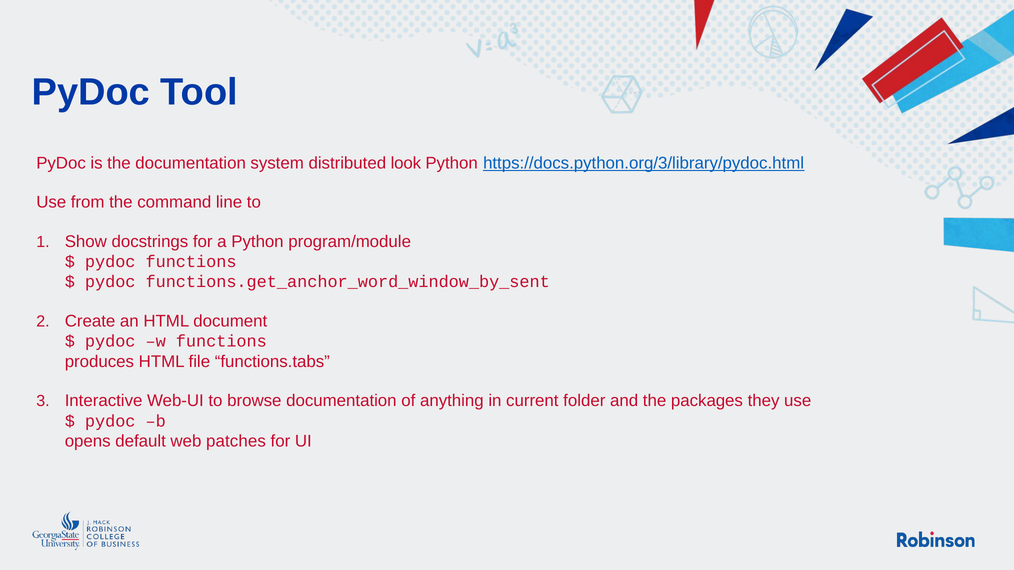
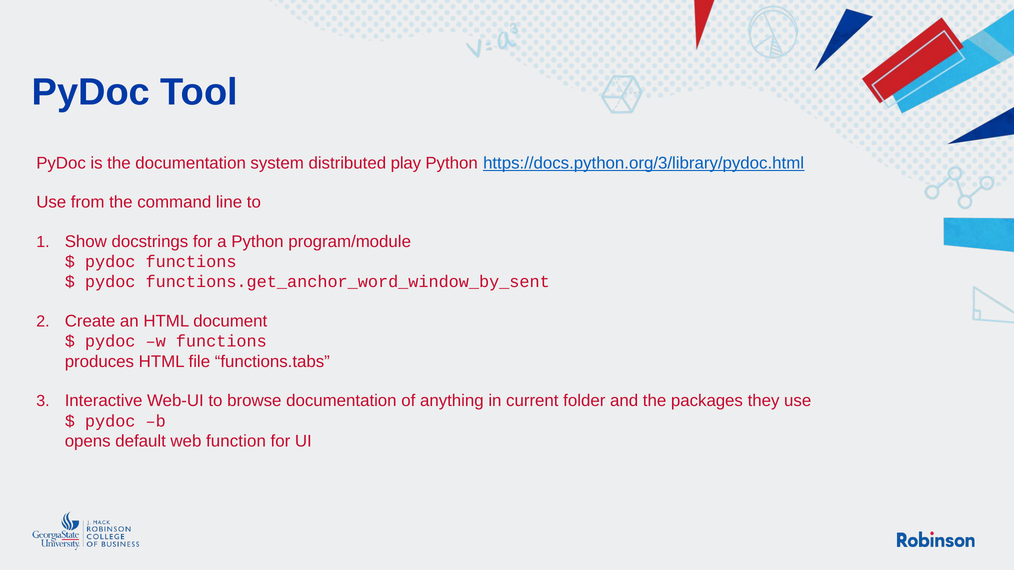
look: look -> play (406, 163)
patches: patches -> function (236, 442)
